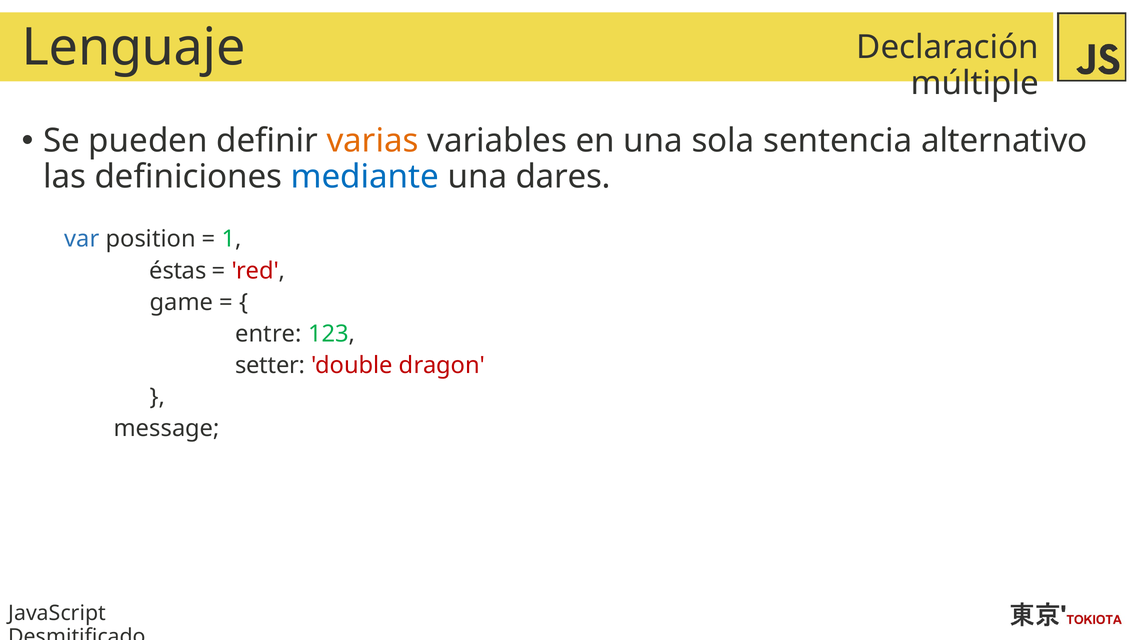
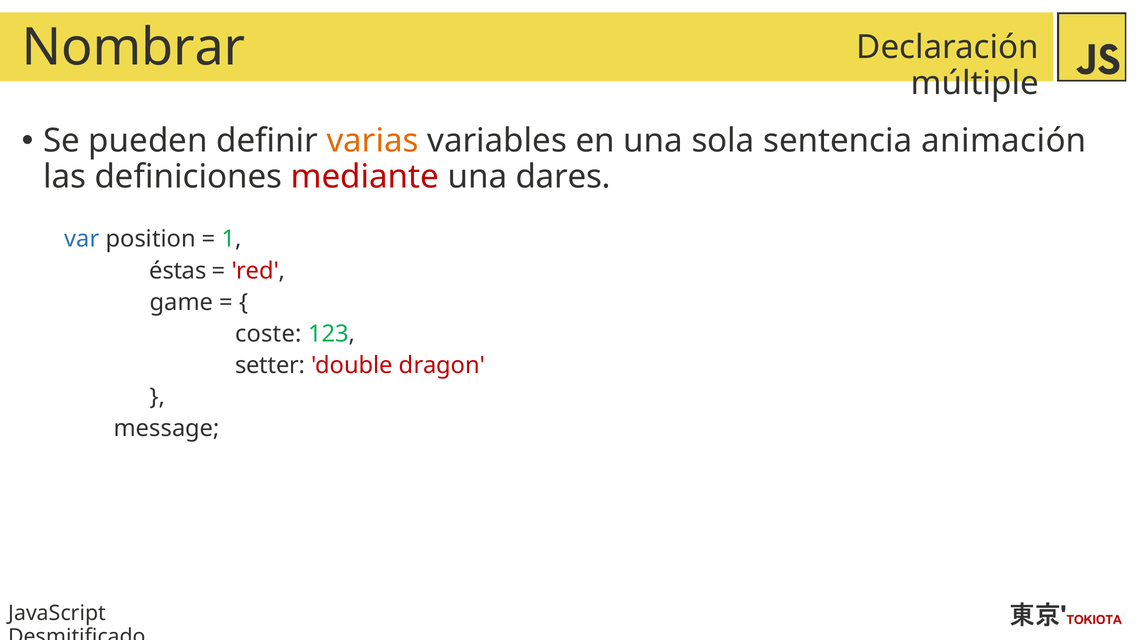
Lenguaje: Lenguaje -> Nombrar (134, 47)
alternativo: alternativo -> animación (1004, 141)
mediante colour: blue -> red (365, 177)
entre: entre -> coste (268, 334)
